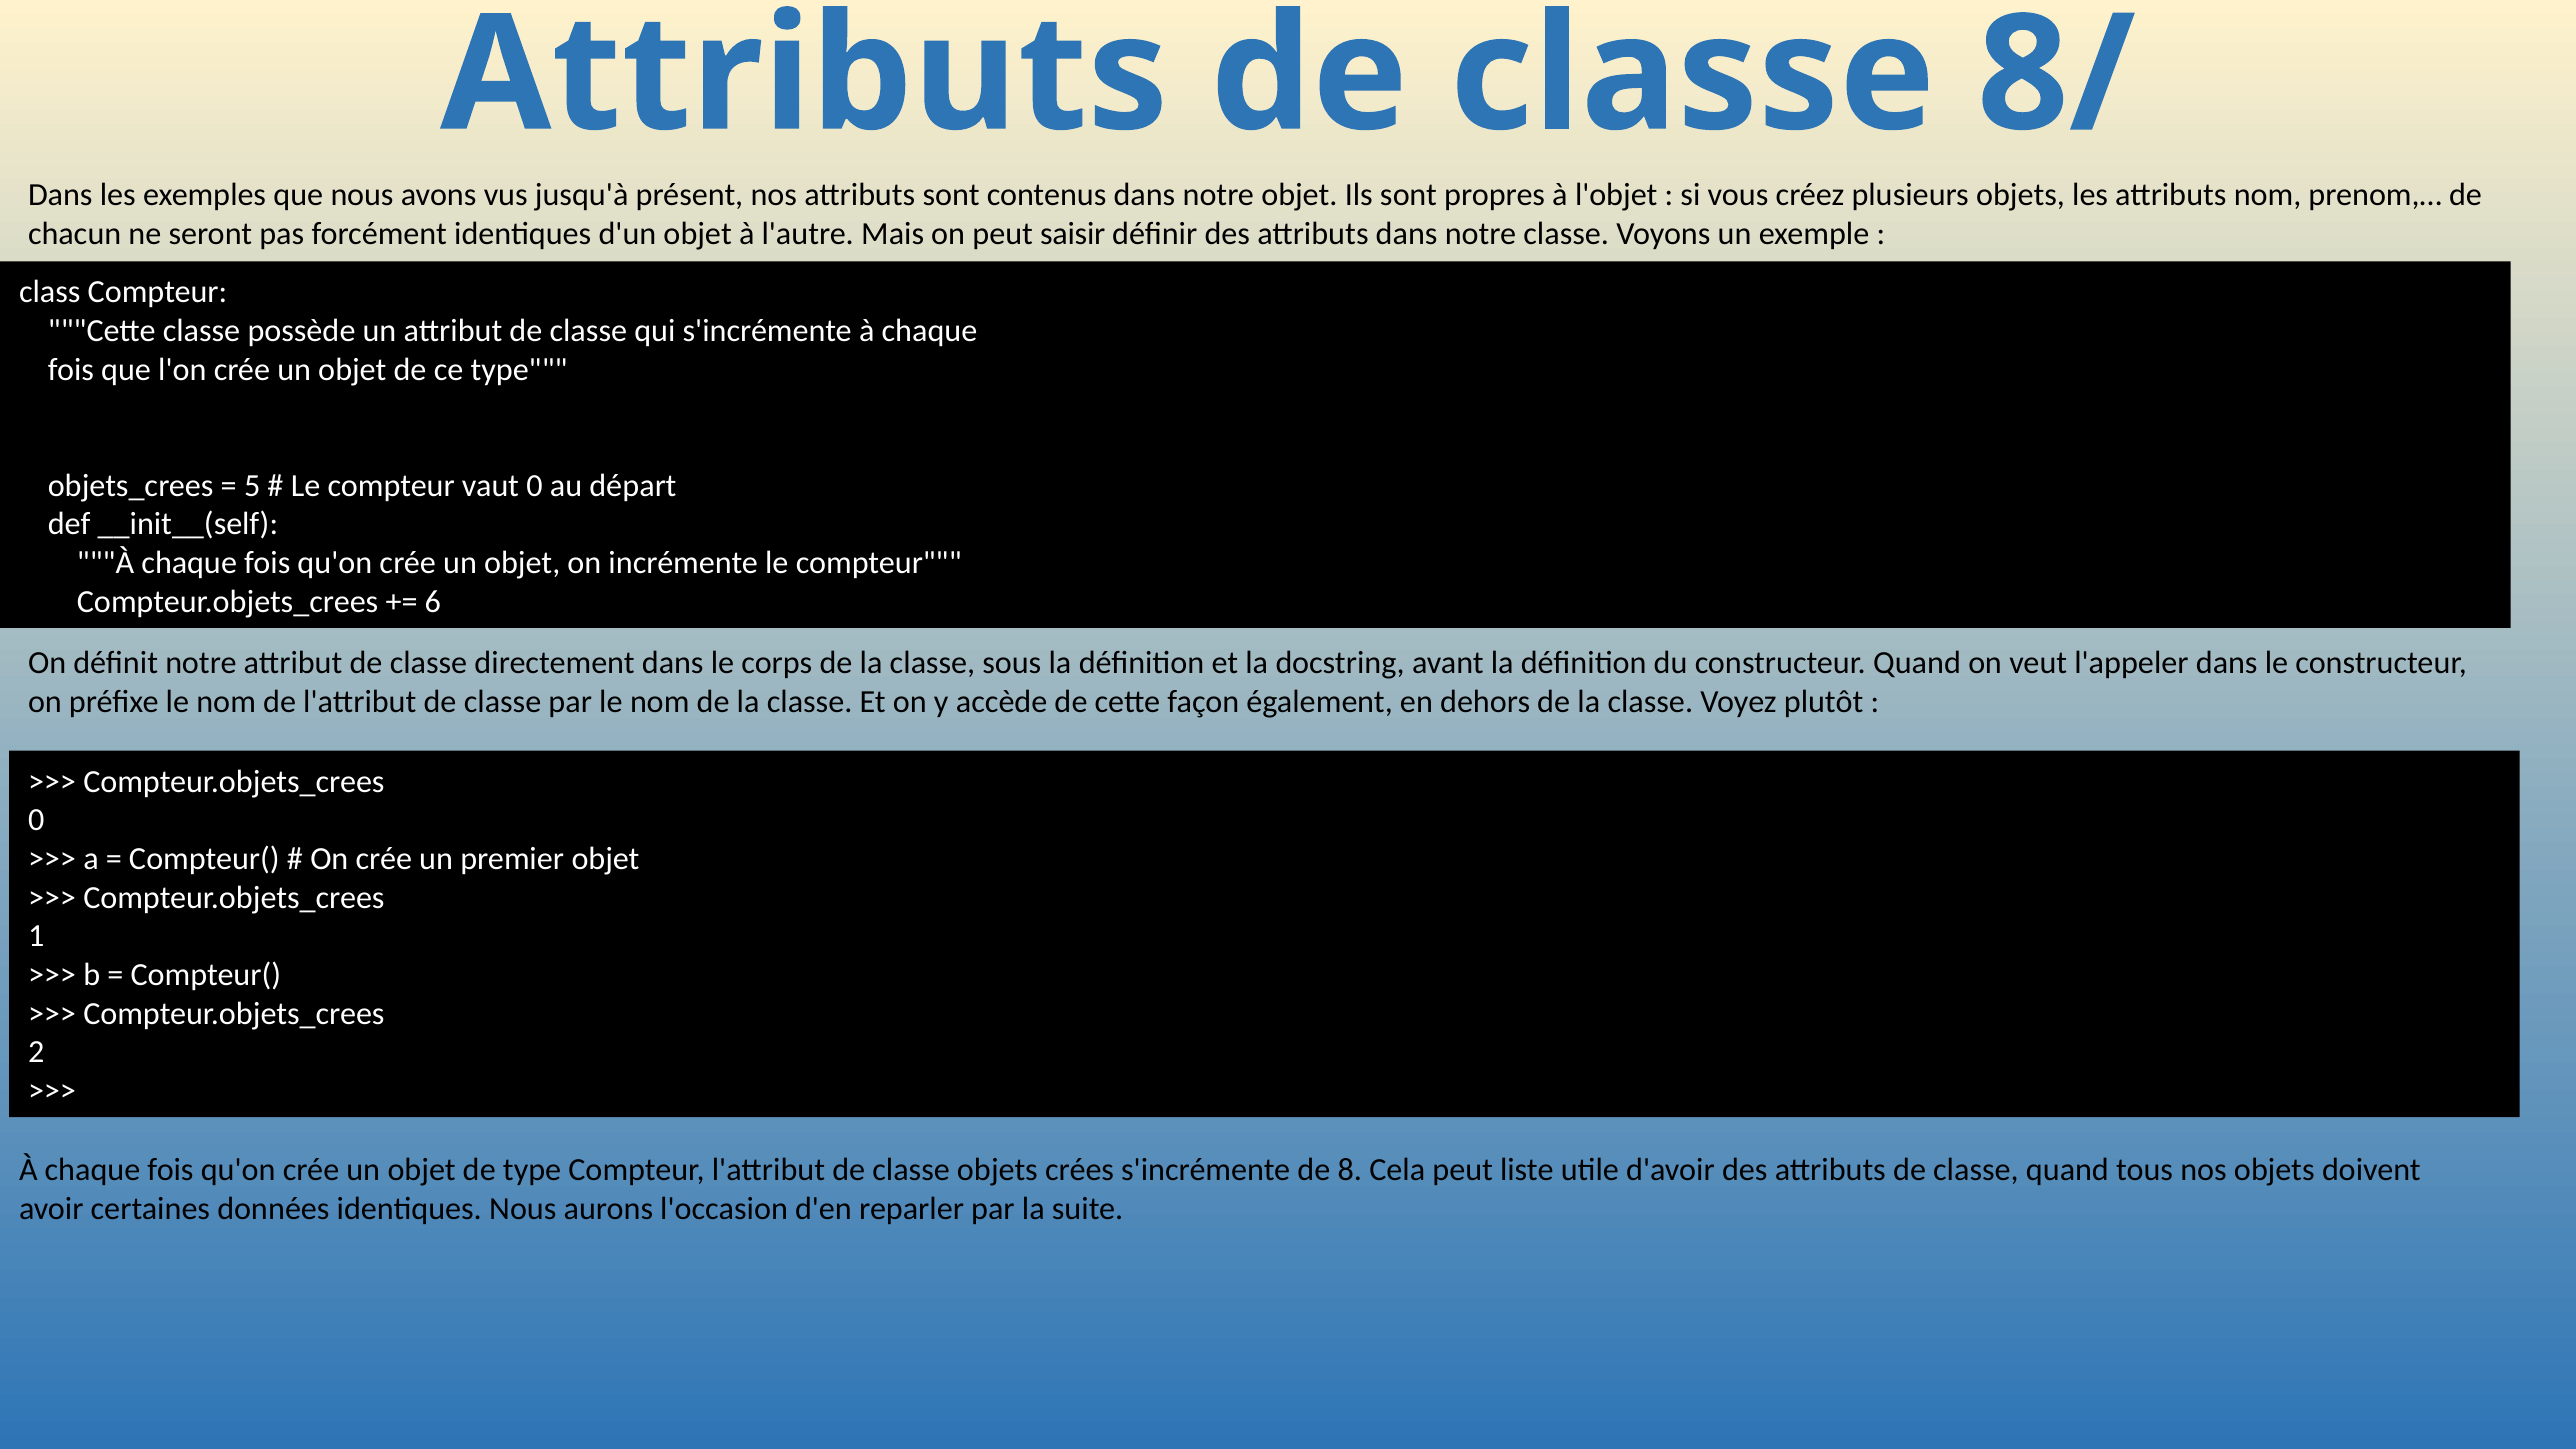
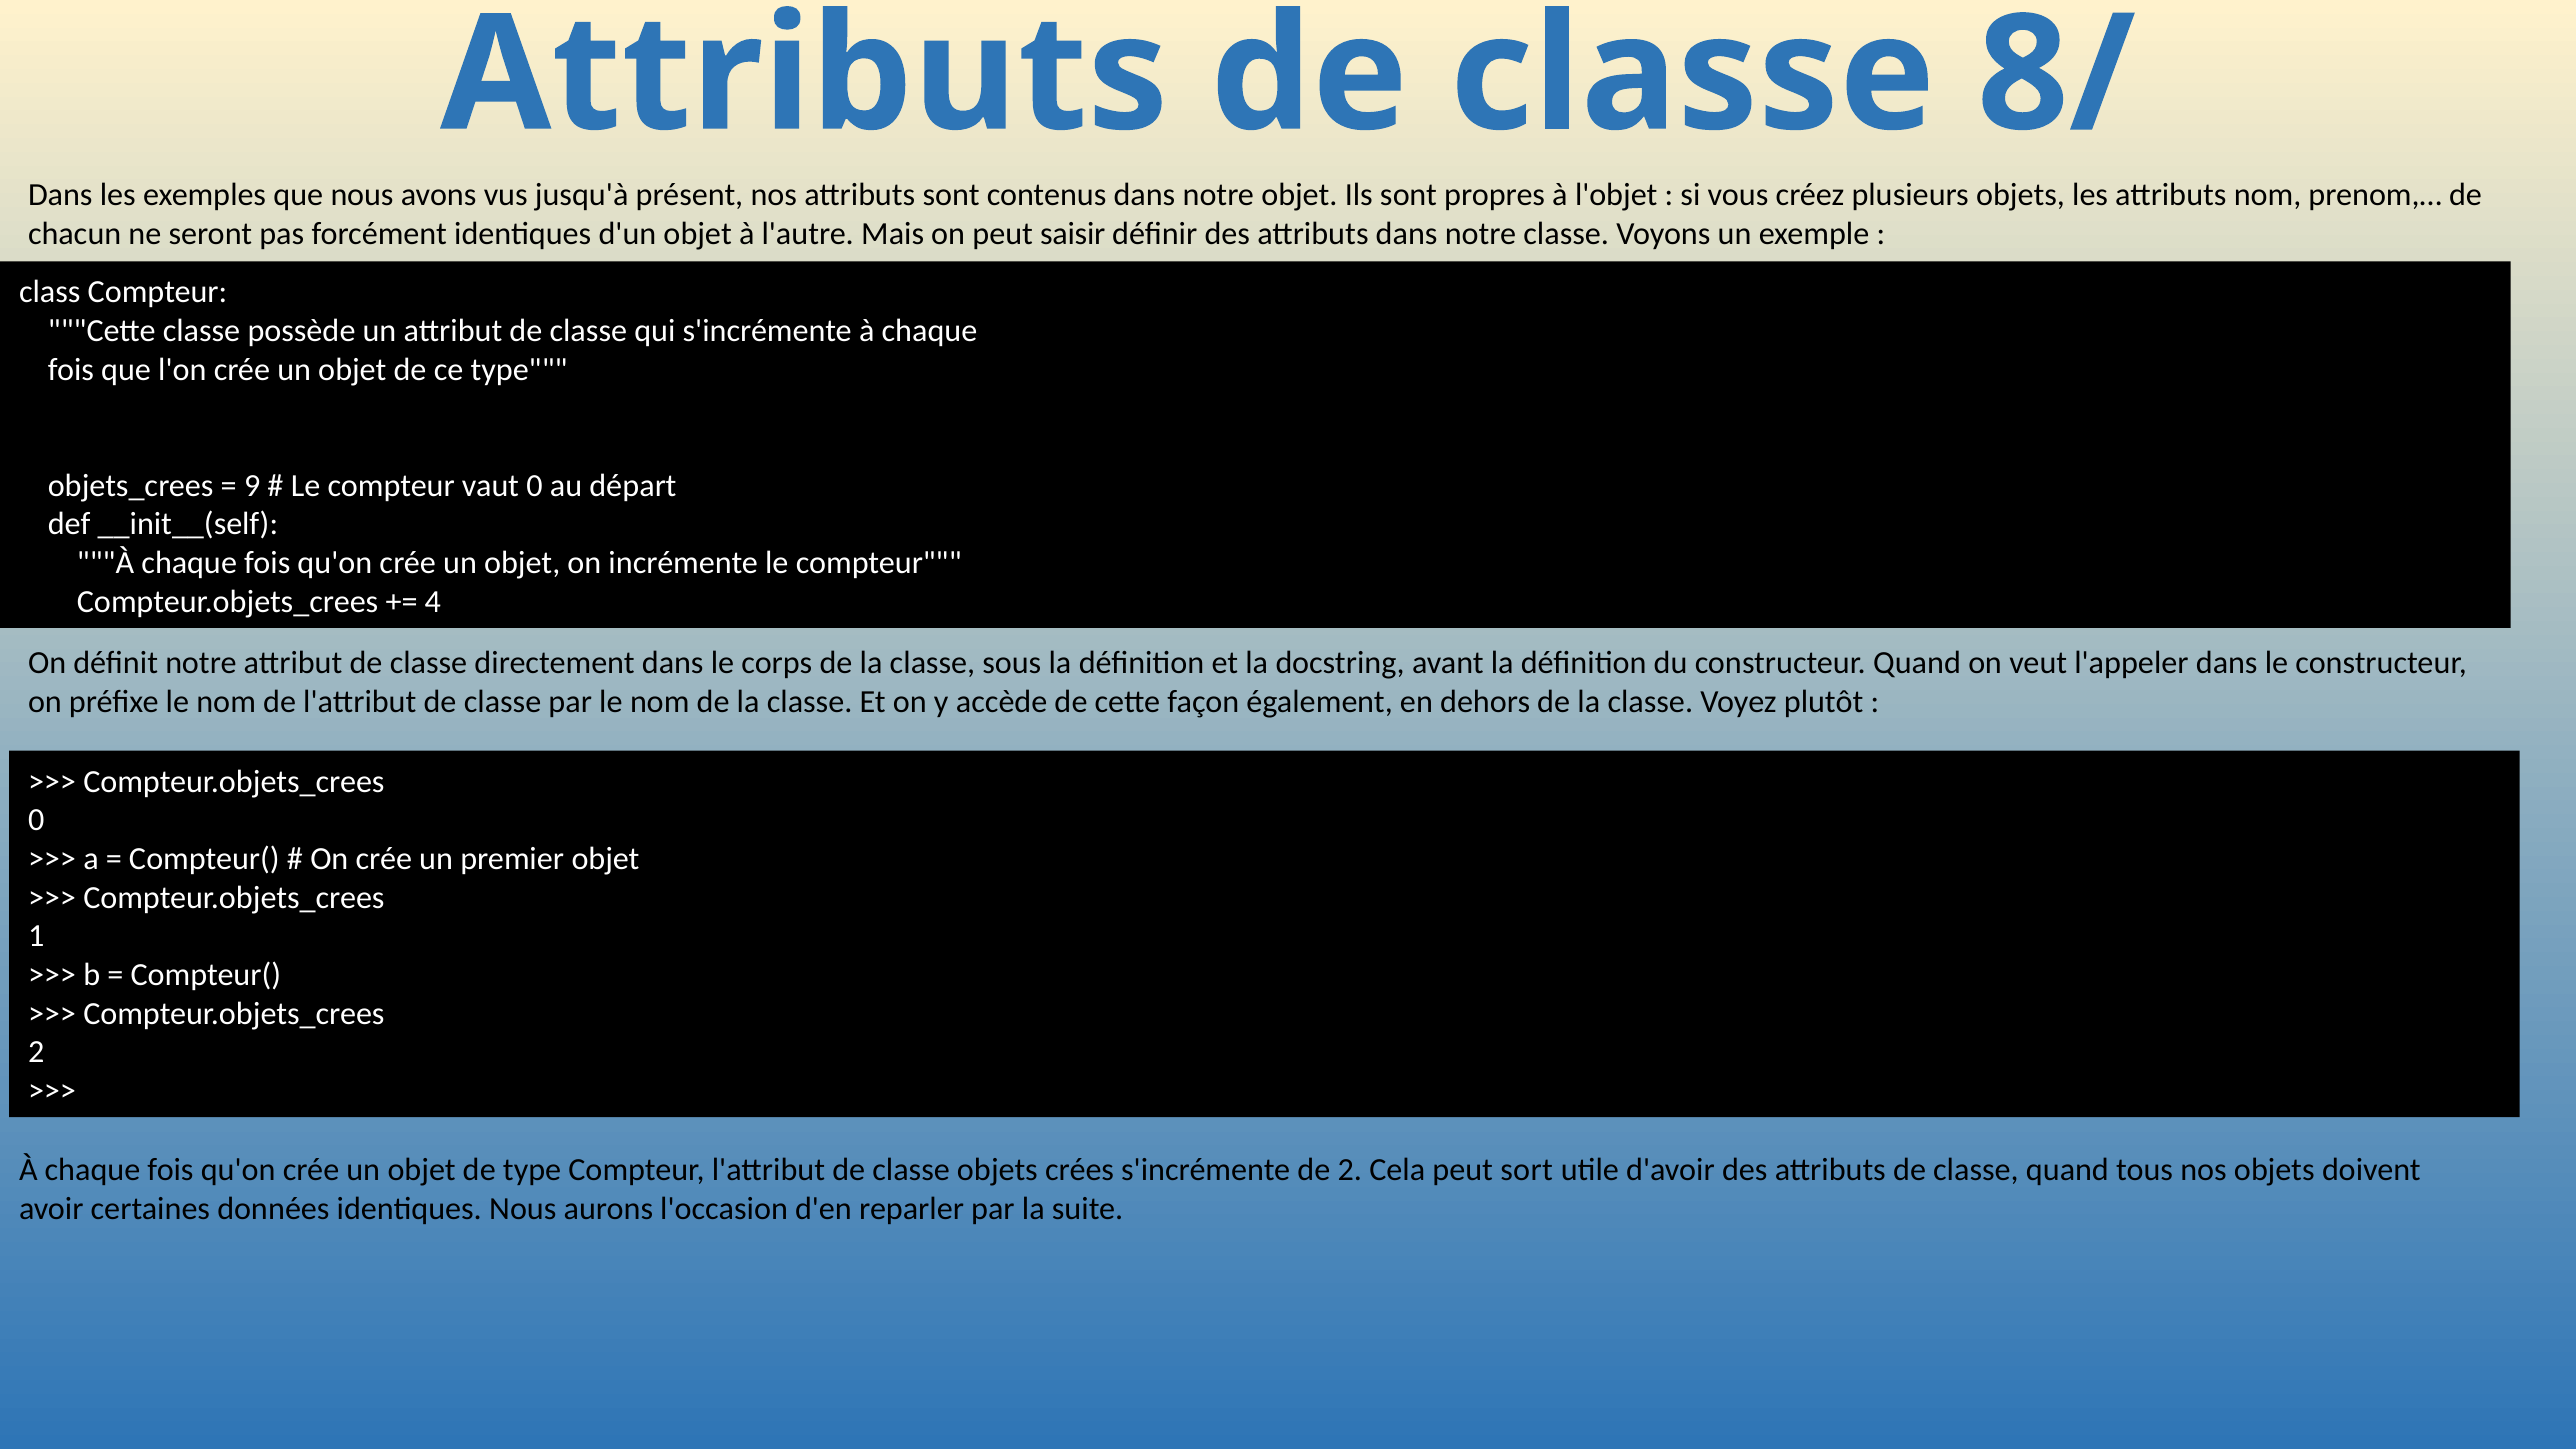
5: 5 -> 9 (252, 486)
6: 6 -> 4 (433, 601)
de 8: 8 -> 2 (1350, 1170)
liste: liste -> sort (1527, 1170)
